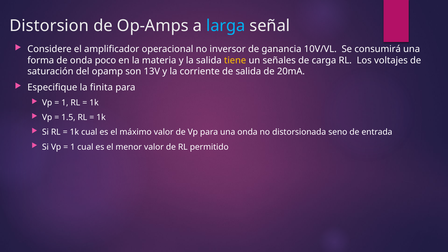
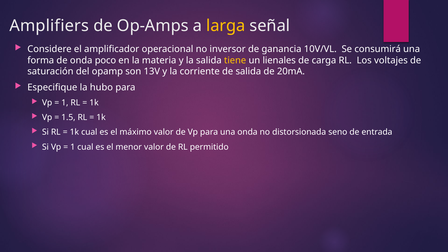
Distorsion: Distorsion -> Amplifiers (49, 26)
larga colour: light blue -> yellow (226, 26)
señales: señales -> lienales (279, 60)
finita: finita -> hubo (101, 87)
